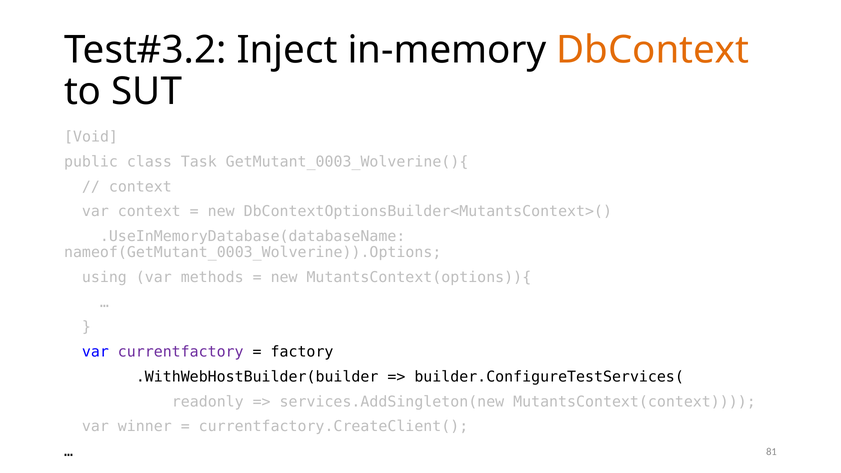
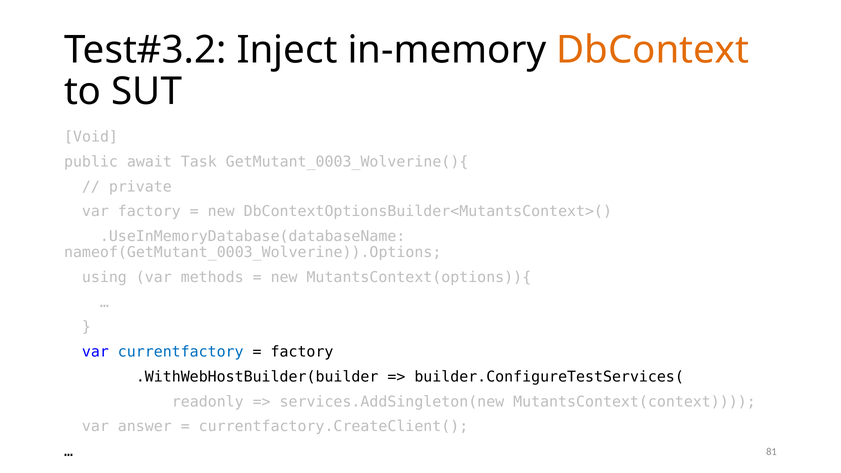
class: class -> await (149, 162)
context: context -> private (140, 187)
var context: context -> factory (149, 212)
currentfactory colour: purple -> blue (181, 352)
winner: winner -> answer (145, 427)
